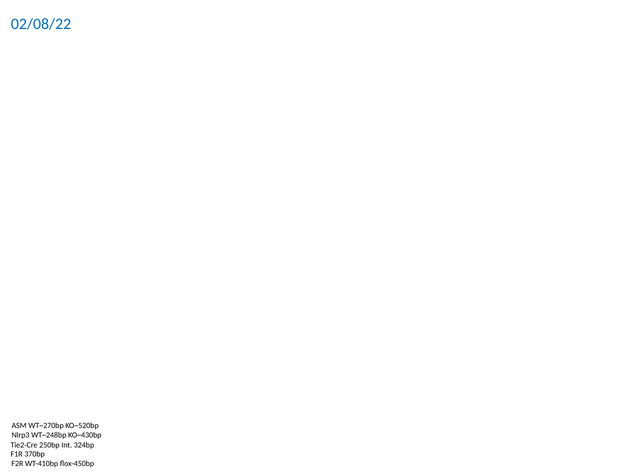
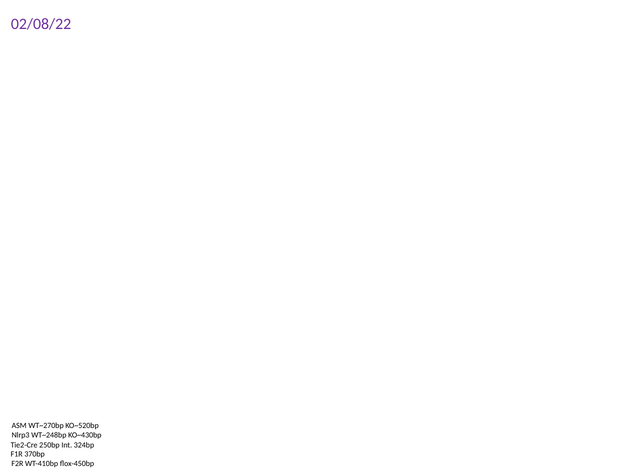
02/08/22 colour: blue -> purple (41, 24)
